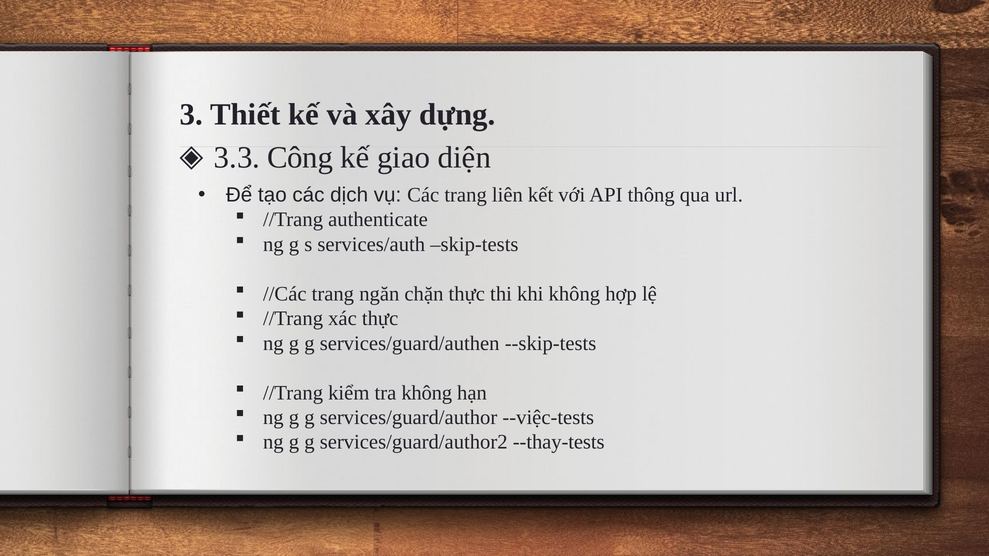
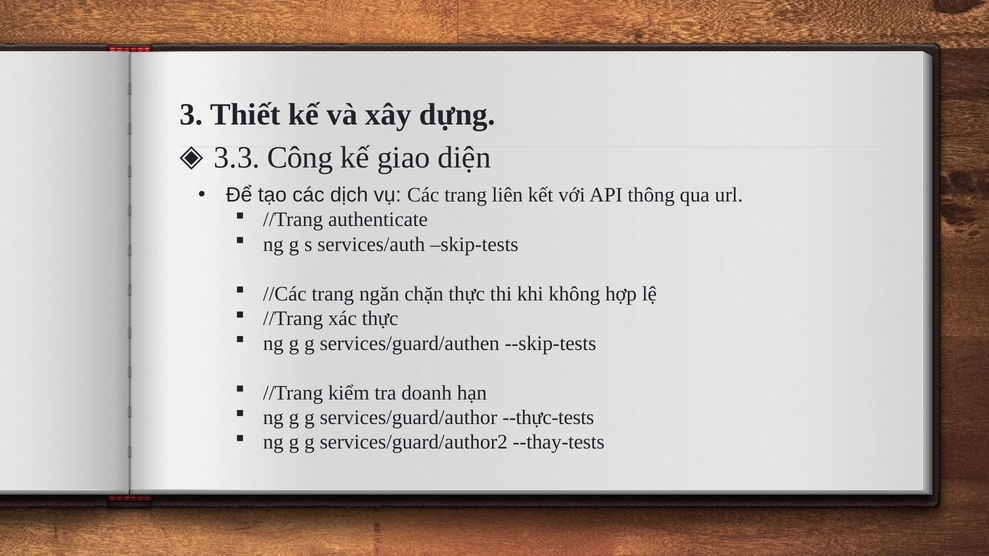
tra không: không -> doanh (427, 393)
--việc-tests: --việc-tests -> --thực-tests (548, 418)
